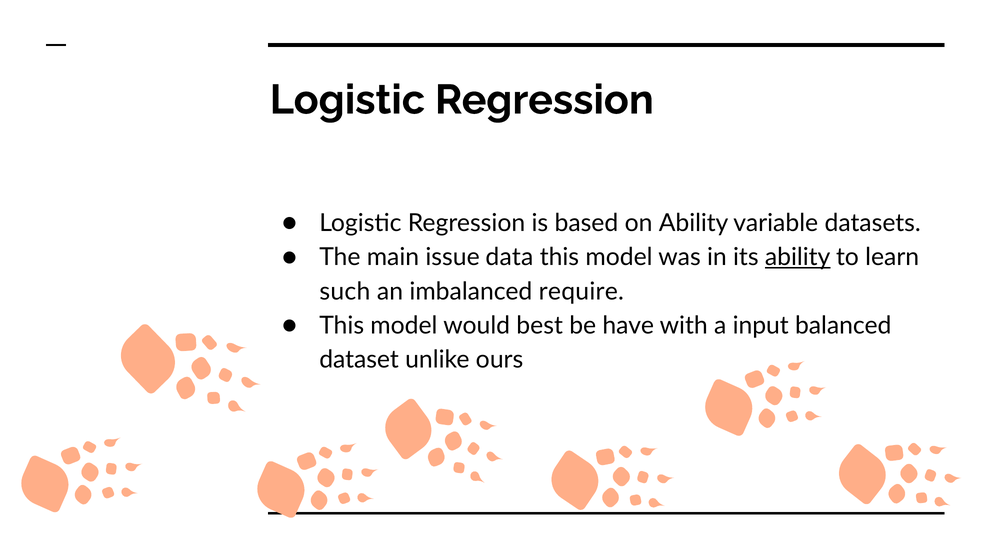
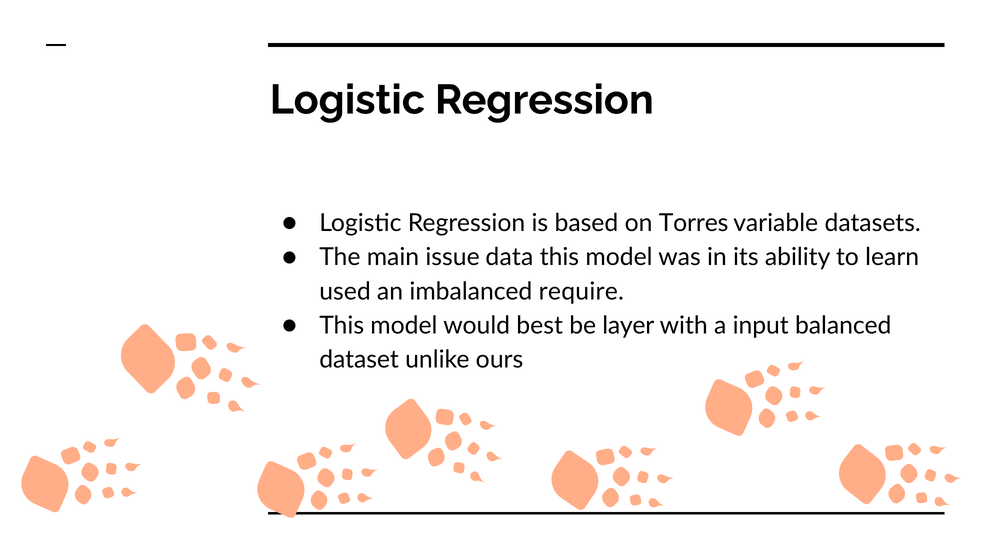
on Ability: Ability -> Torres (694, 223)
ability underline: present -> none (798, 257)
such: such -> used (345, 291)
have: have -> layer (628, 326)
